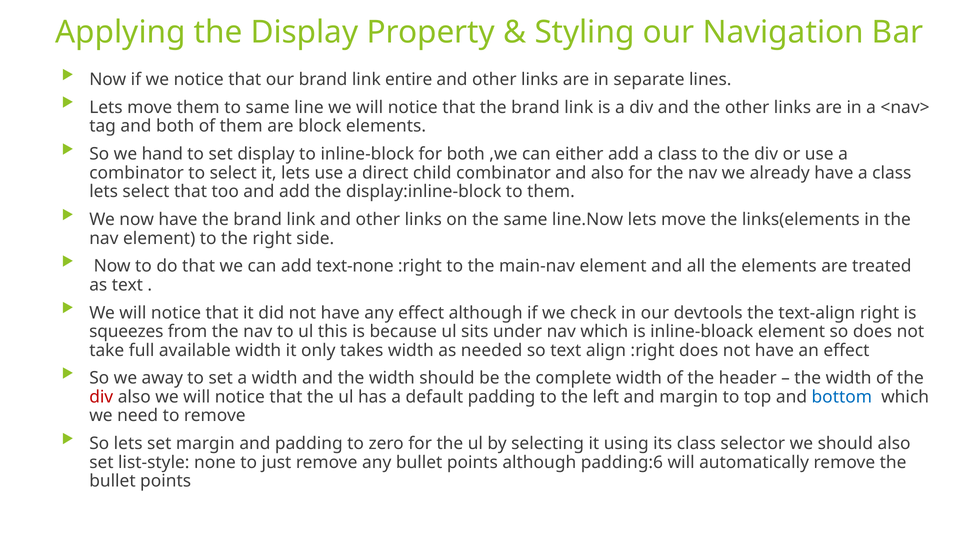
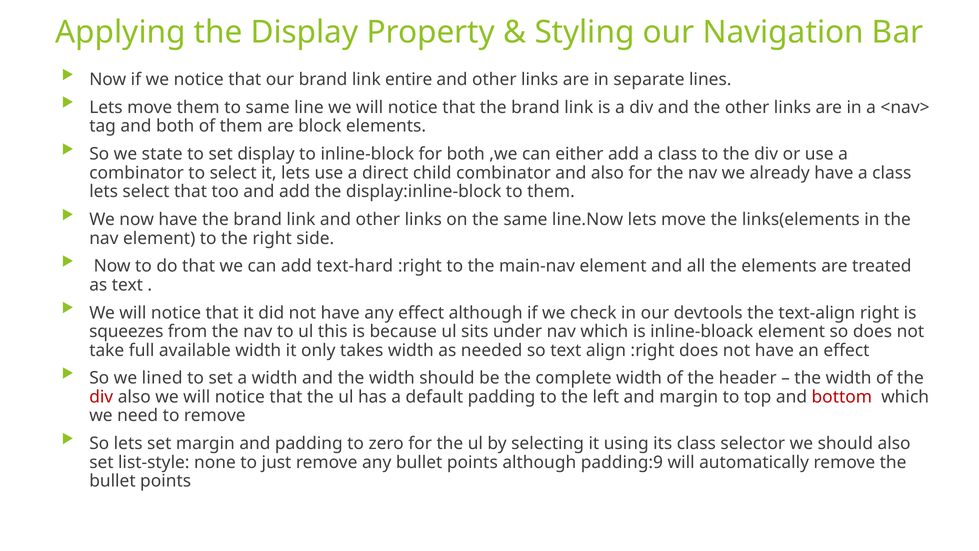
hand: hand -> state (162, 154)
text-none: text-none -> text-hard (355, 266)
away: away -> lined (162, 378)
bottom colour: blue -> red (842, 397)
padding:6: padding:6 -> padding:9 (622, 462)
